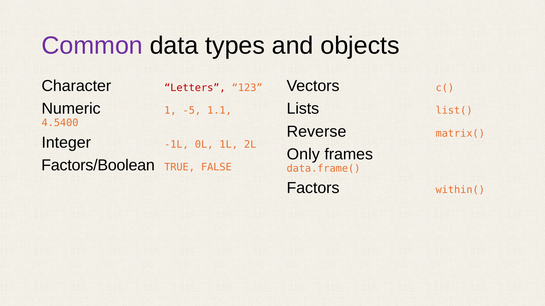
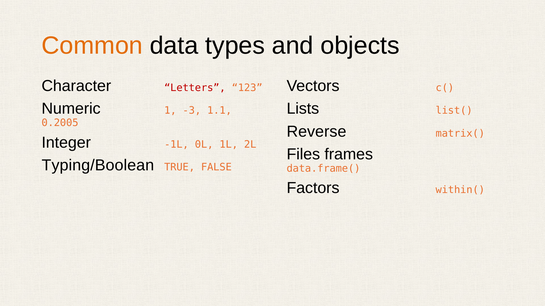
Common colour: purple -> orange (92, 46)
-5: -5 -> -3 (192, 111)
4.5400: 4.5400 -> 0.2005 (60, 123)
Only: Only -> Files (303, 155)
Factors/Boolean: Factors/Boolean -> Typing/Boolean (98, 166)
